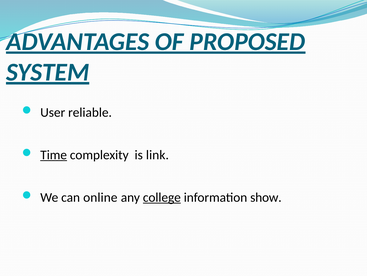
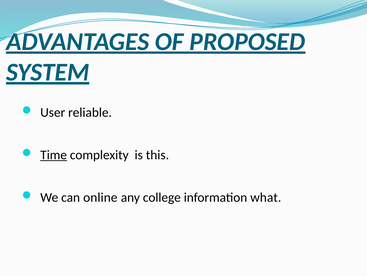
link: link -> this (157, 155)
college underline: present -> none (162, 197)
show: show -> what (266, 197)
